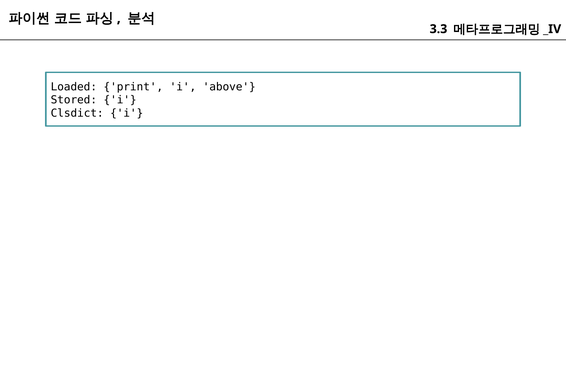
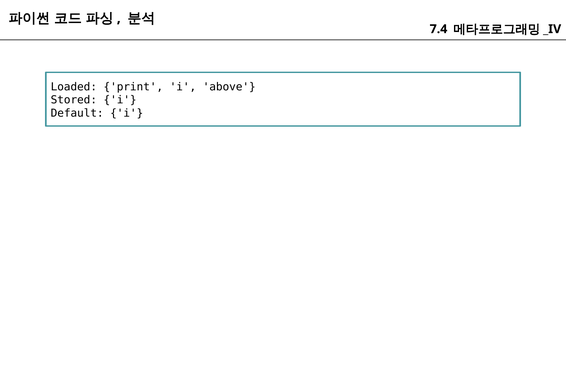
3.3: 3.3 -> 7.4 (438, 29)
Clsdict: Clsdict -> Default (77, 113)
